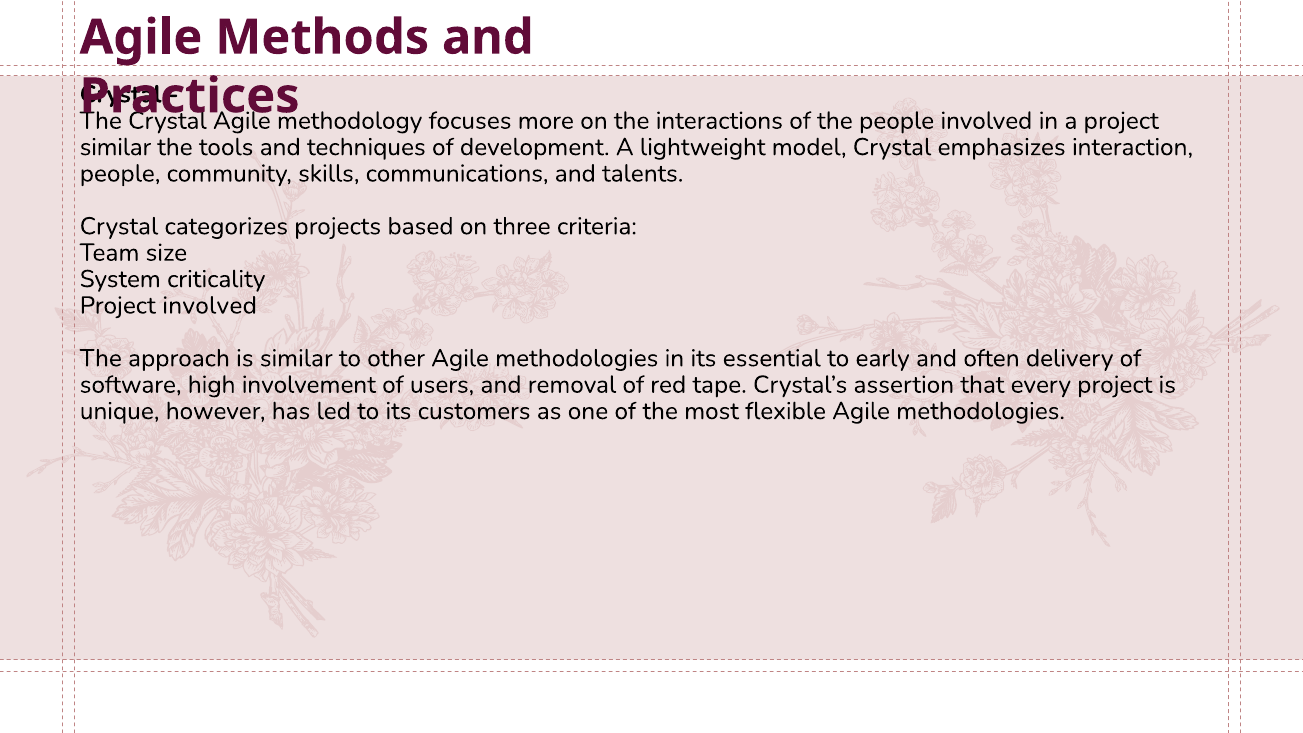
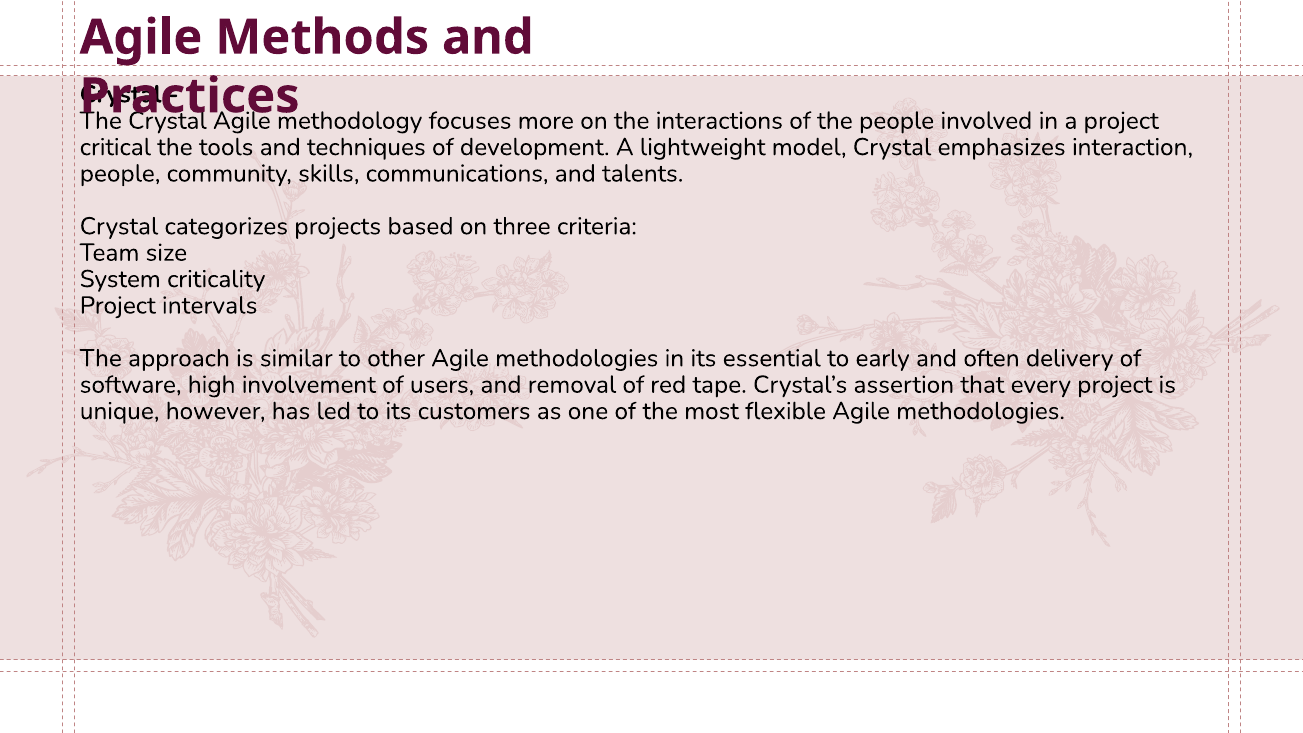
similar: similar -> critical (115, 147)
Project involved: involved -> intervals (210, 305)
